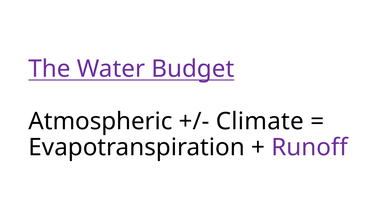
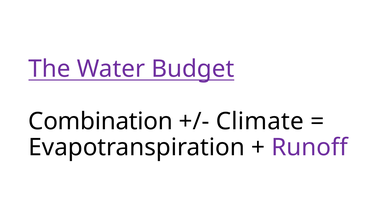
Atmospheric: Atmospheric -> Combination (101, 121)
